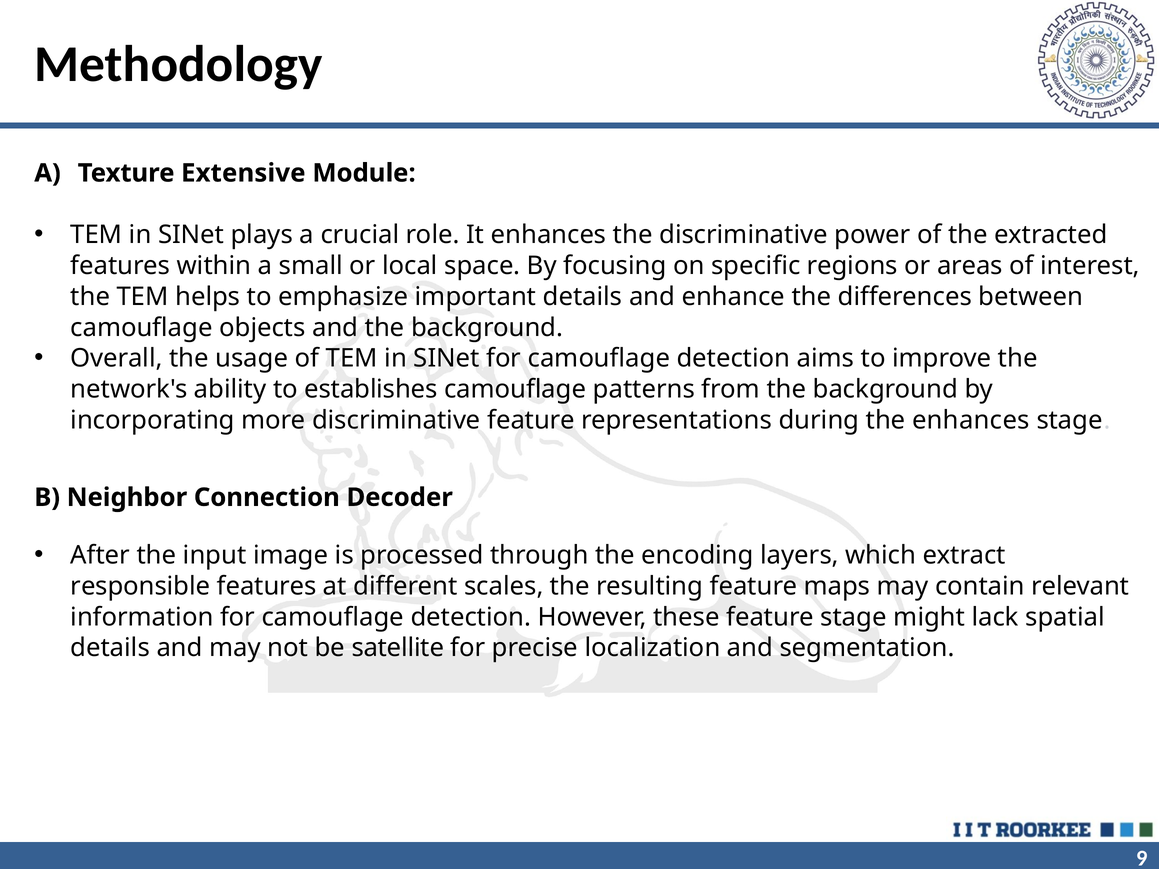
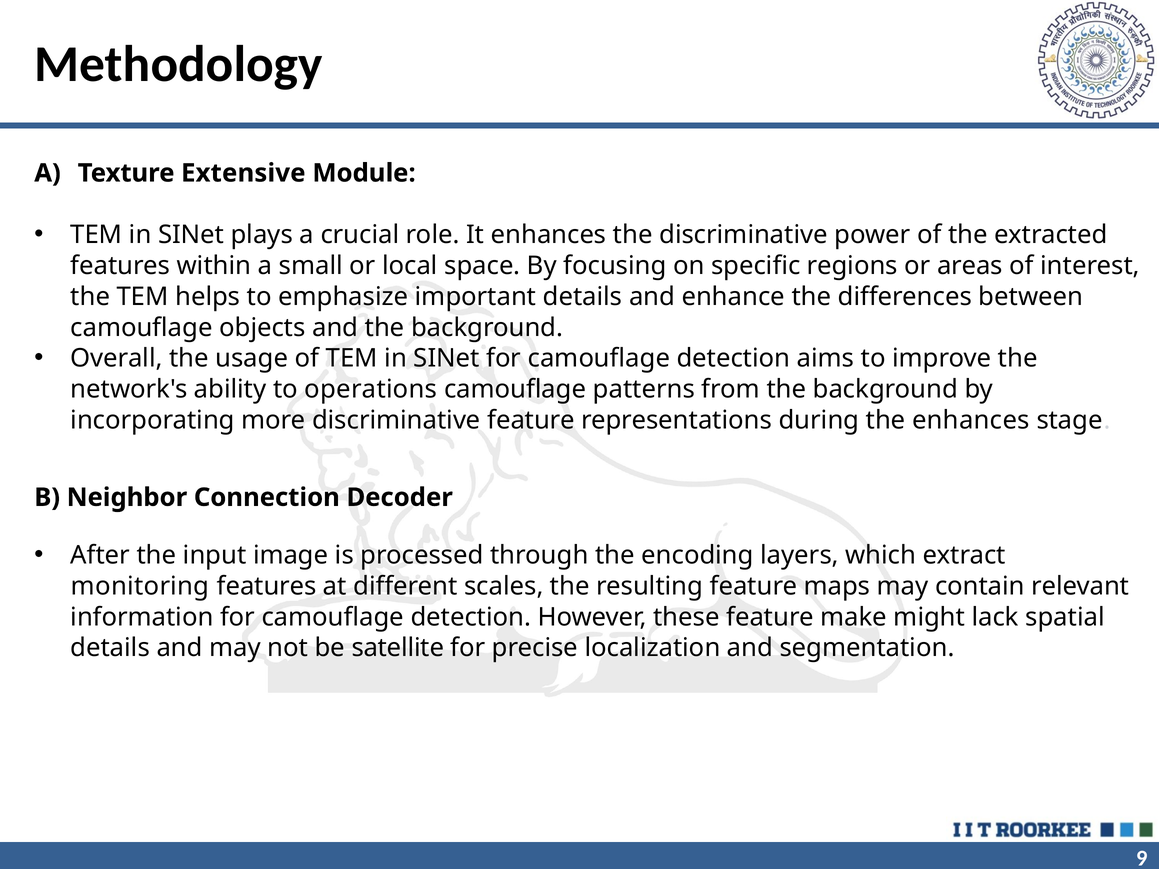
establishes: establishes -> operations (371, 389)
responsible: responsible -> monitoring (140, 586)
feature stage: stage -> make (854, 617)
